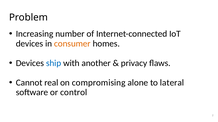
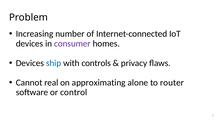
consumer colour: orange -> purple (72, 44)
another: another -> controls (96, 63)
compromising: compromising -> approximating (99, 83)
lateral: lateral -> router (172, 83)
